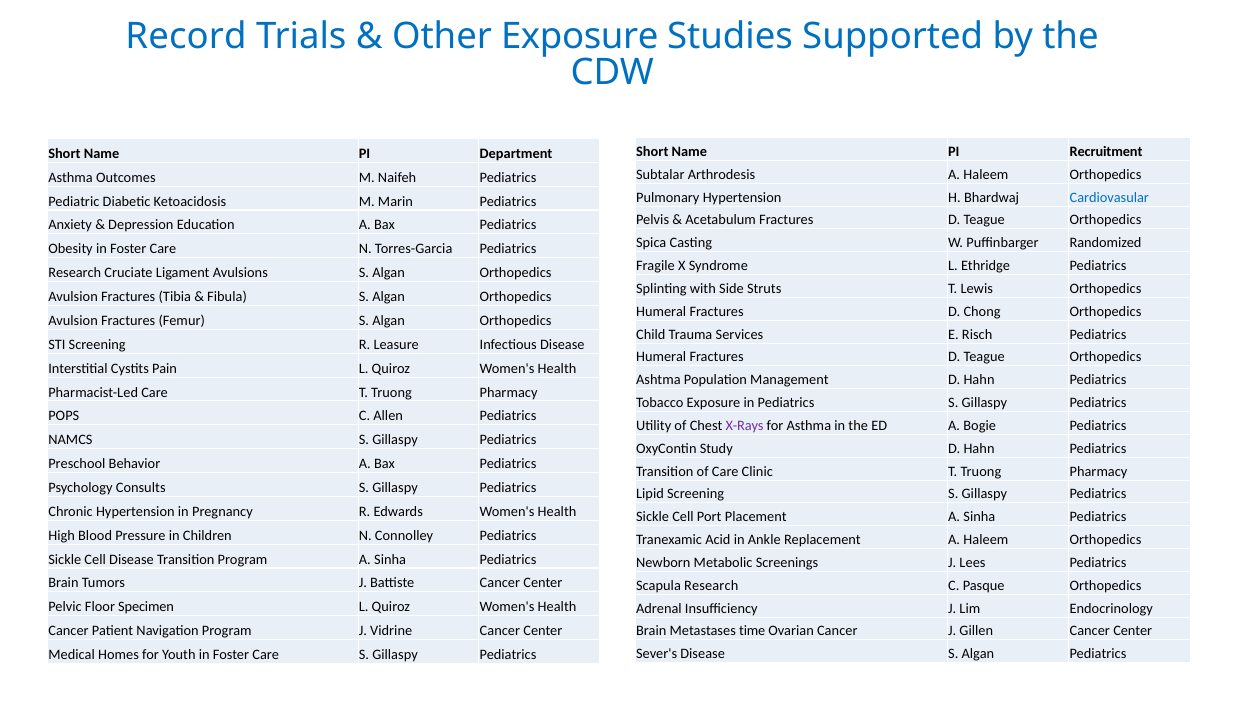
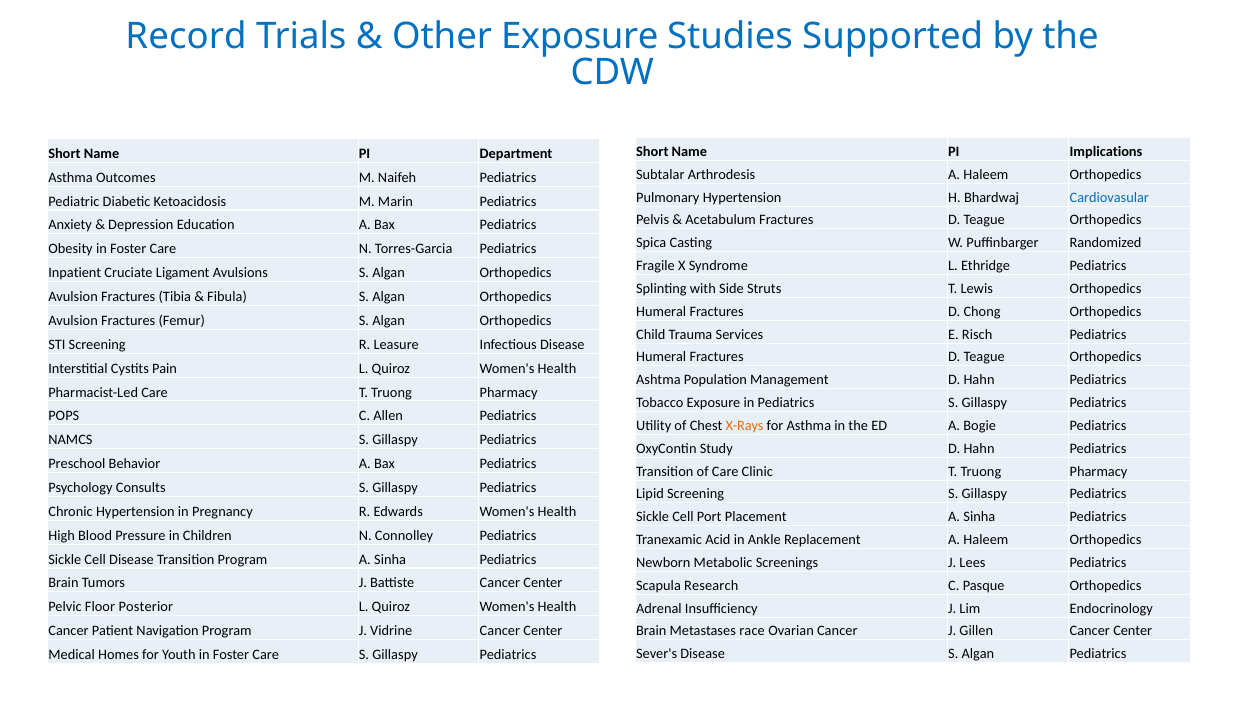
Recruitment: Recruitment -> Implications (1106, 152)
Research: Research -> Inpatient (75, 273)
X-Rays colour: purple -> orange (745, 426)
Specimen: Specimen -> Posterior (146, 607)
time: time -> race (752, 631)
